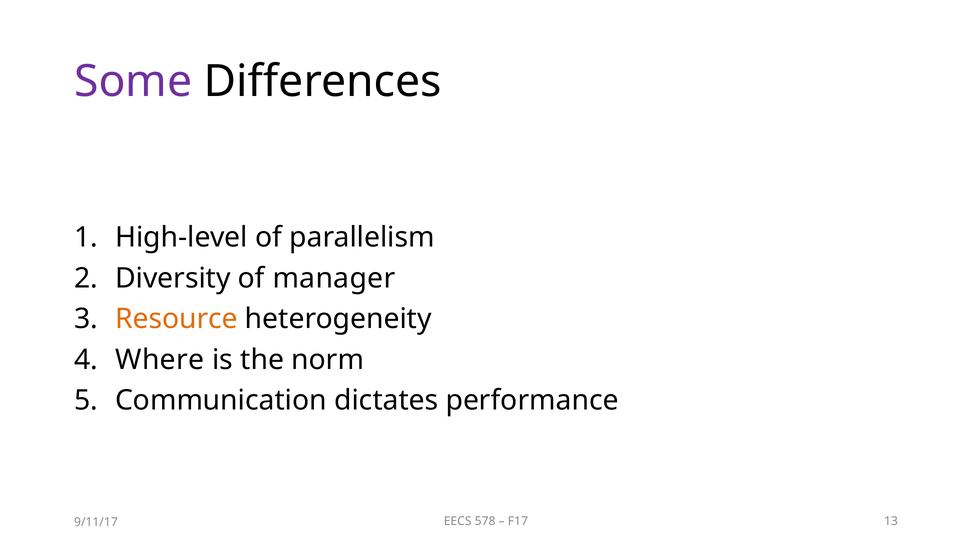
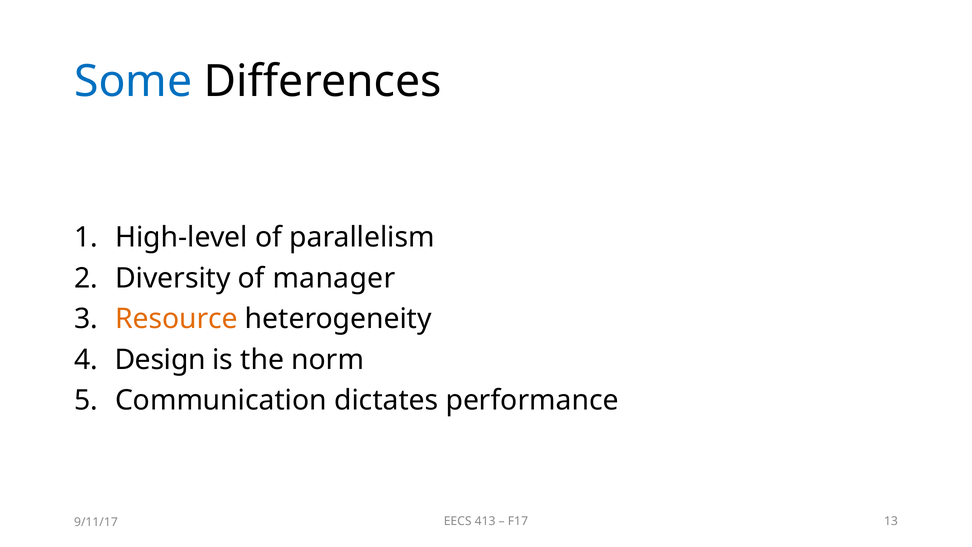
Some colour: purple -> blue (133, 82)
Where: Where -> Design (160, 360)
578: 578 -> 413 (485, 521)
